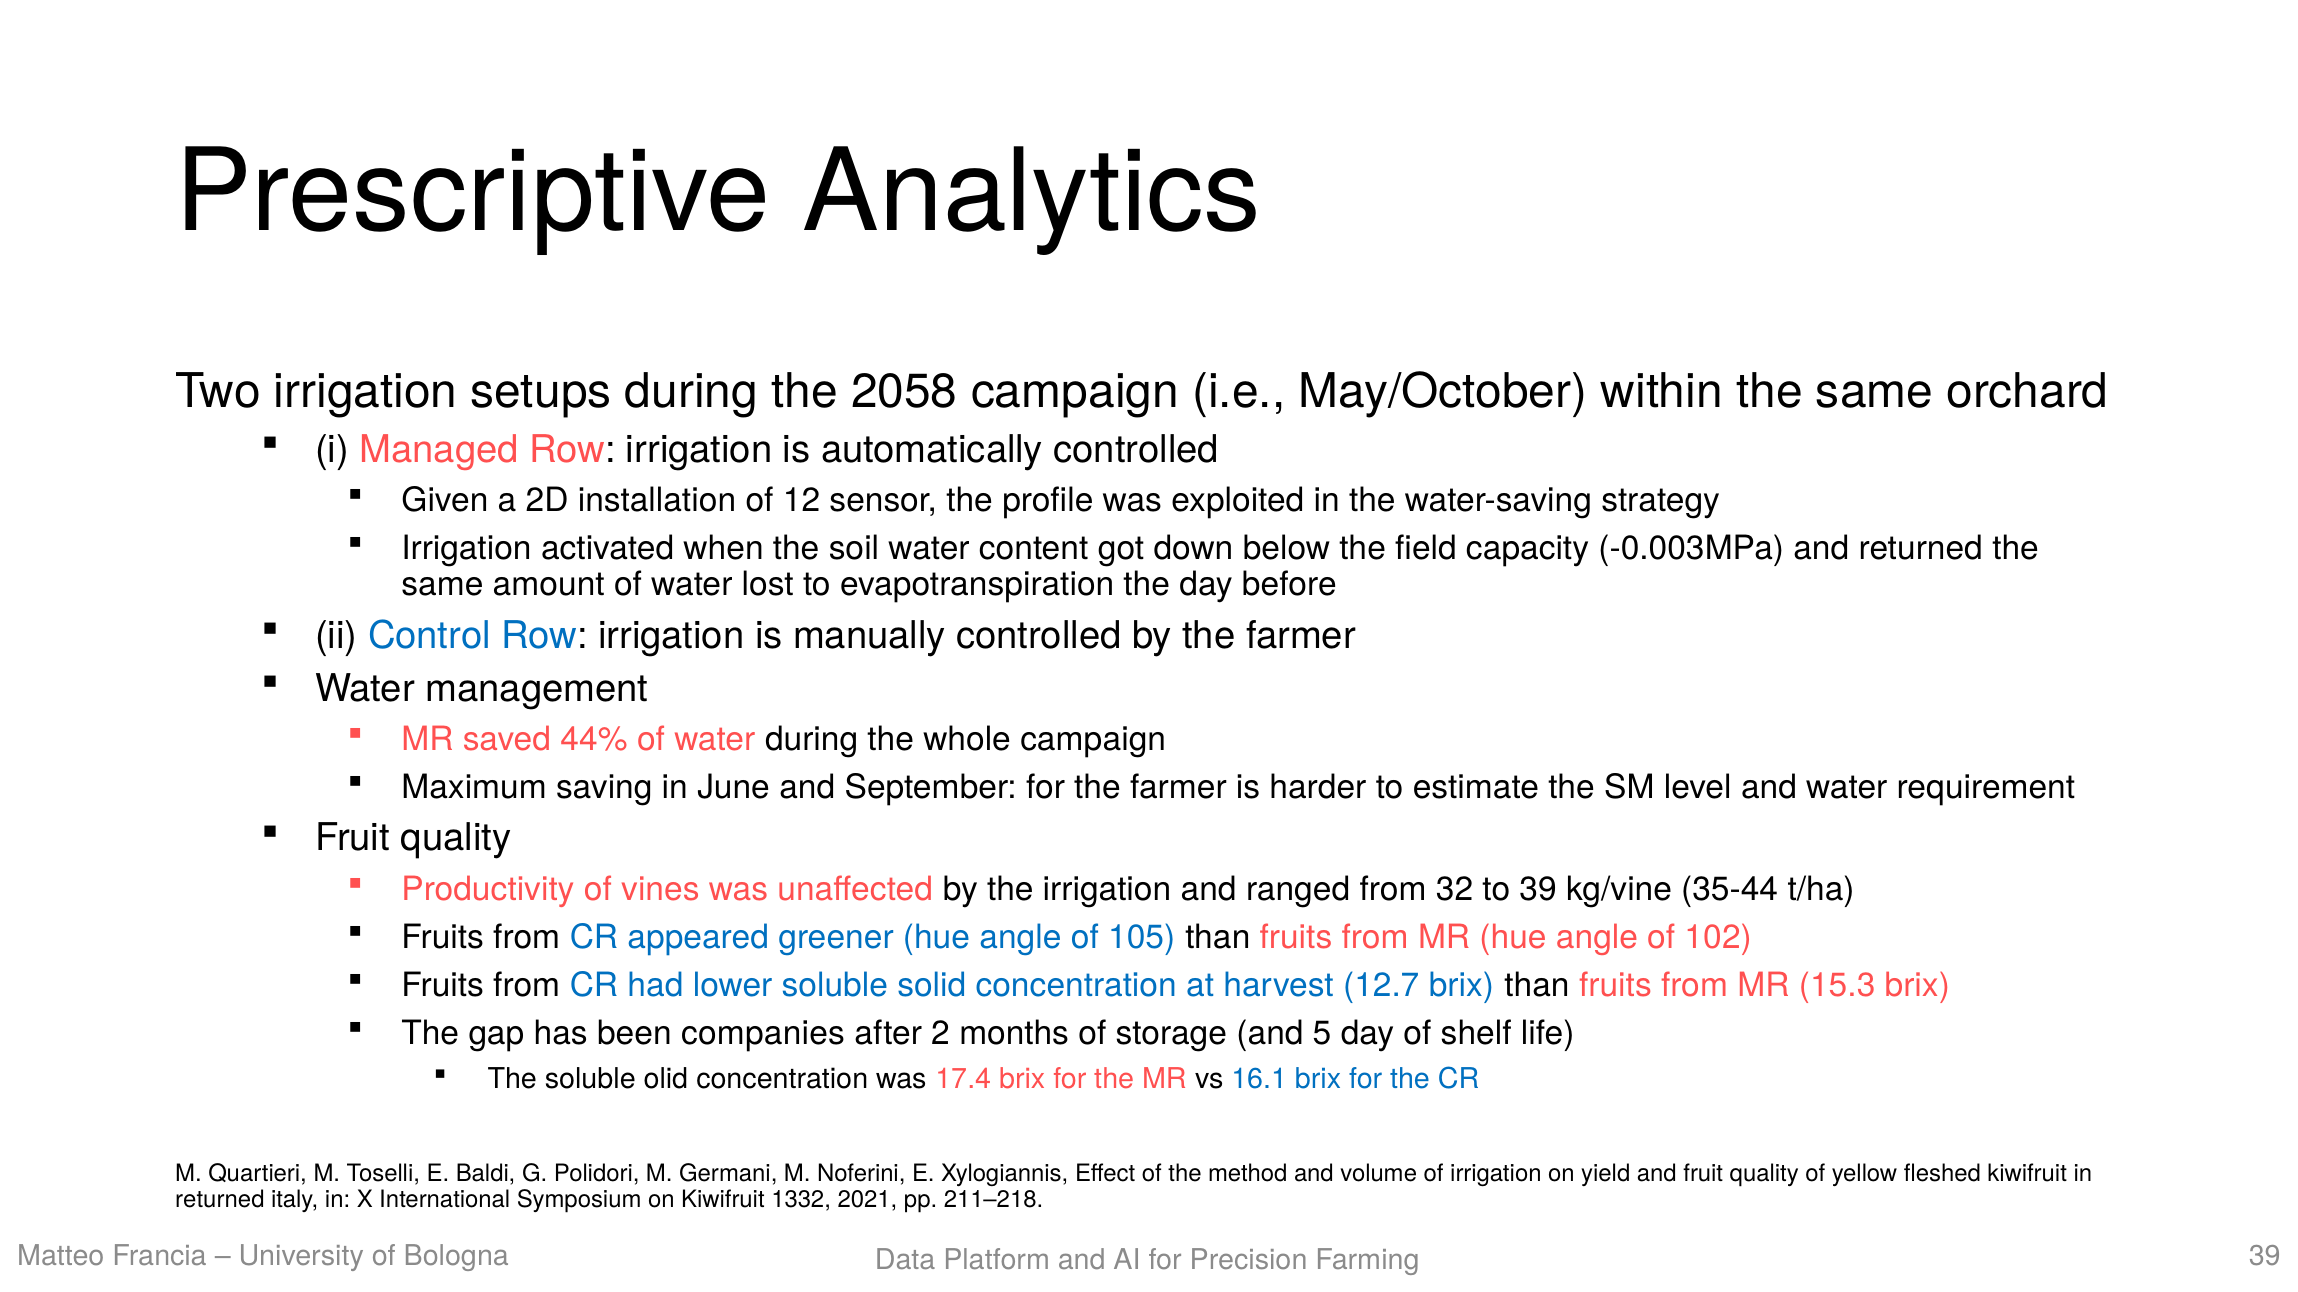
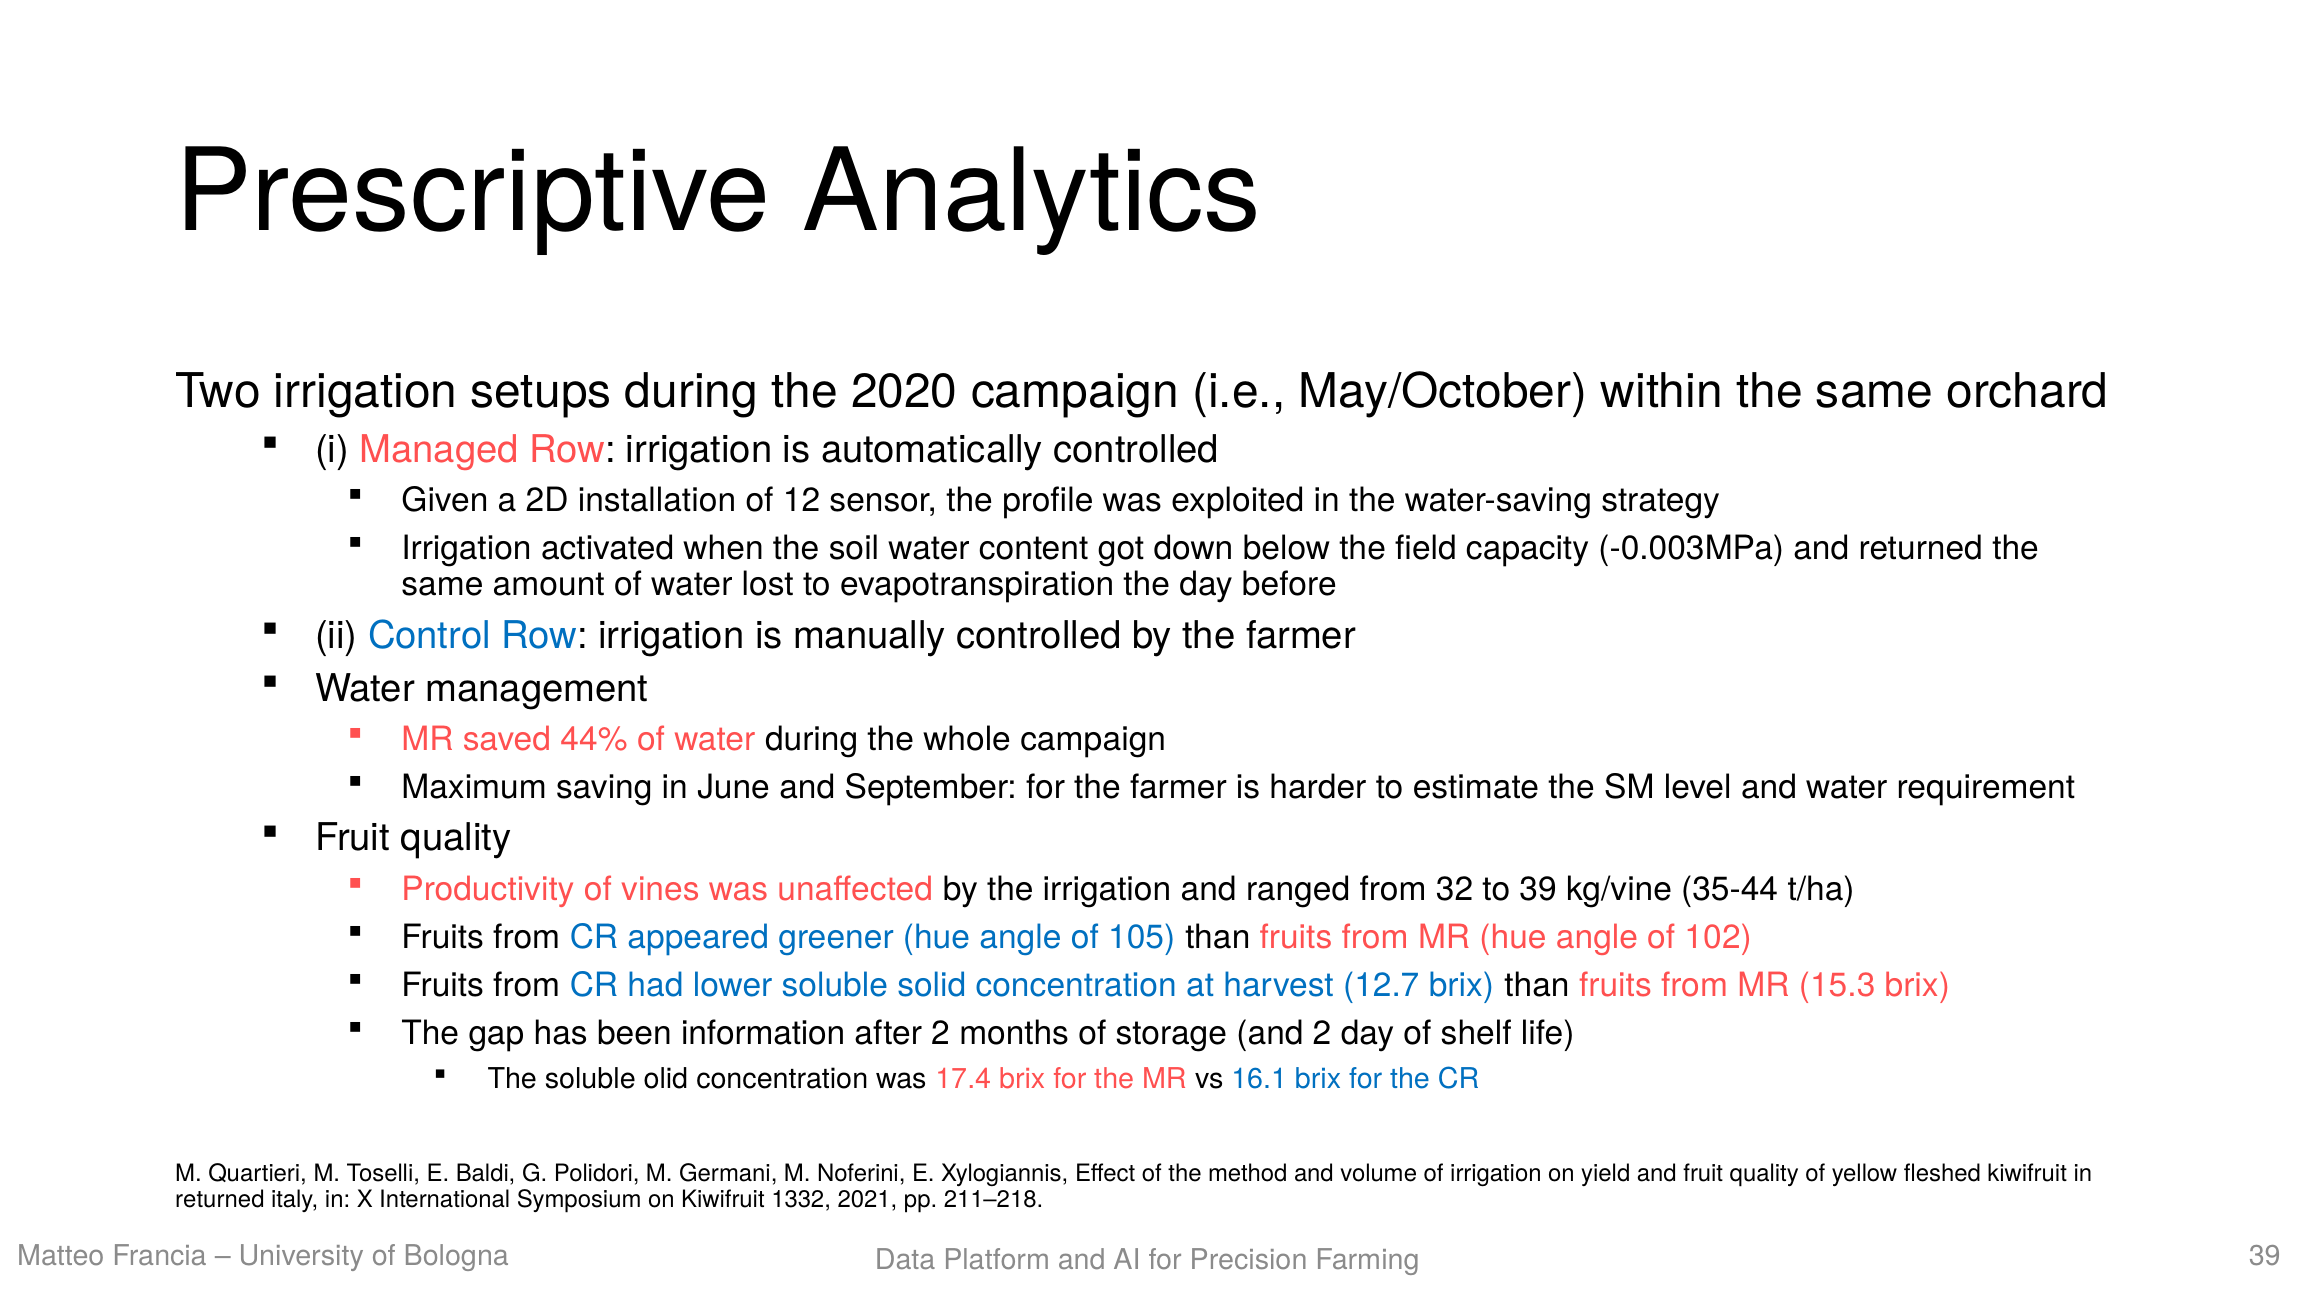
2058: 2058 -> 2020 (904, 391)
companies: companies -> information (763, 1034)
and 5: 5 -> 2 (1322, 1034)
